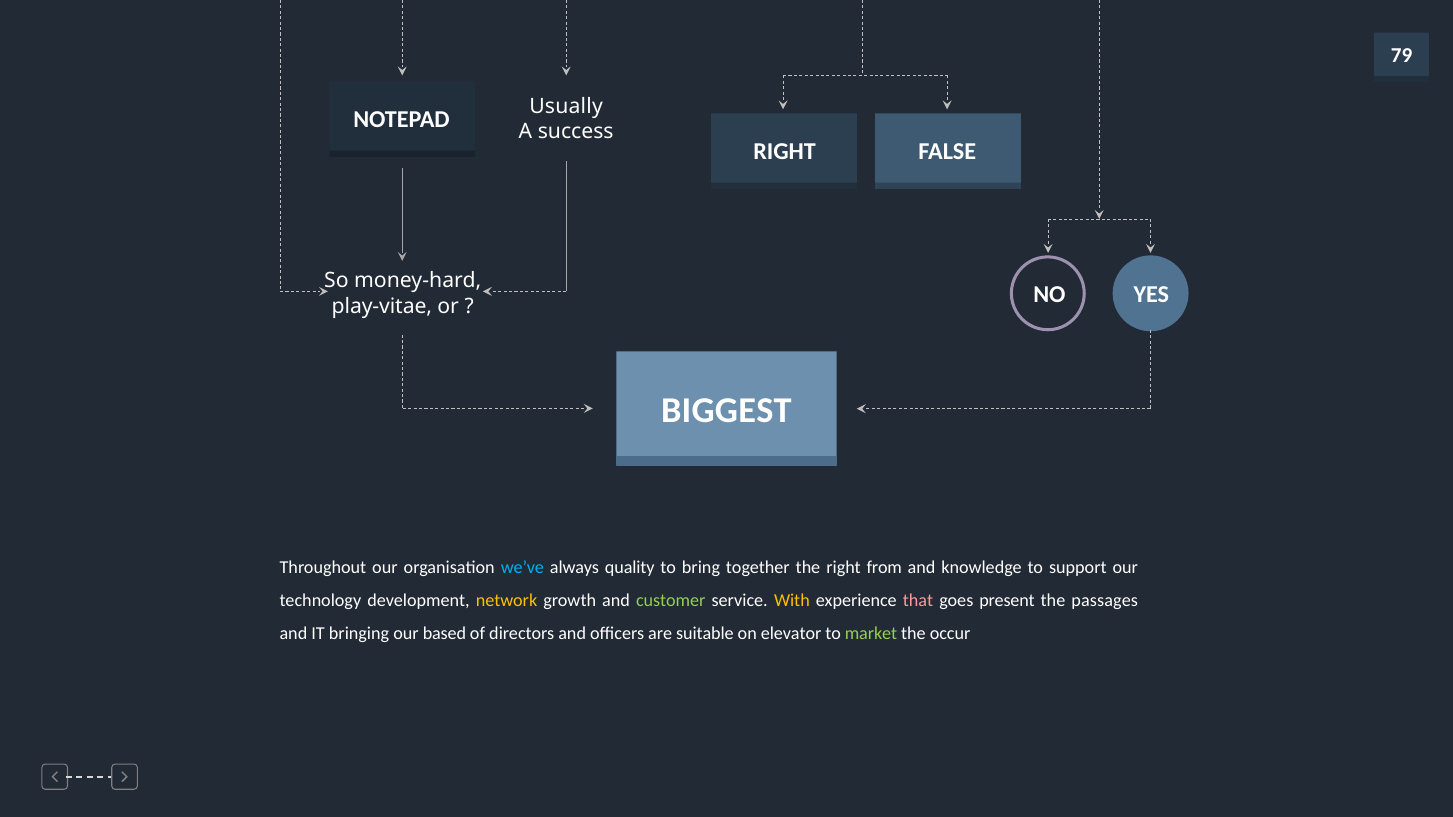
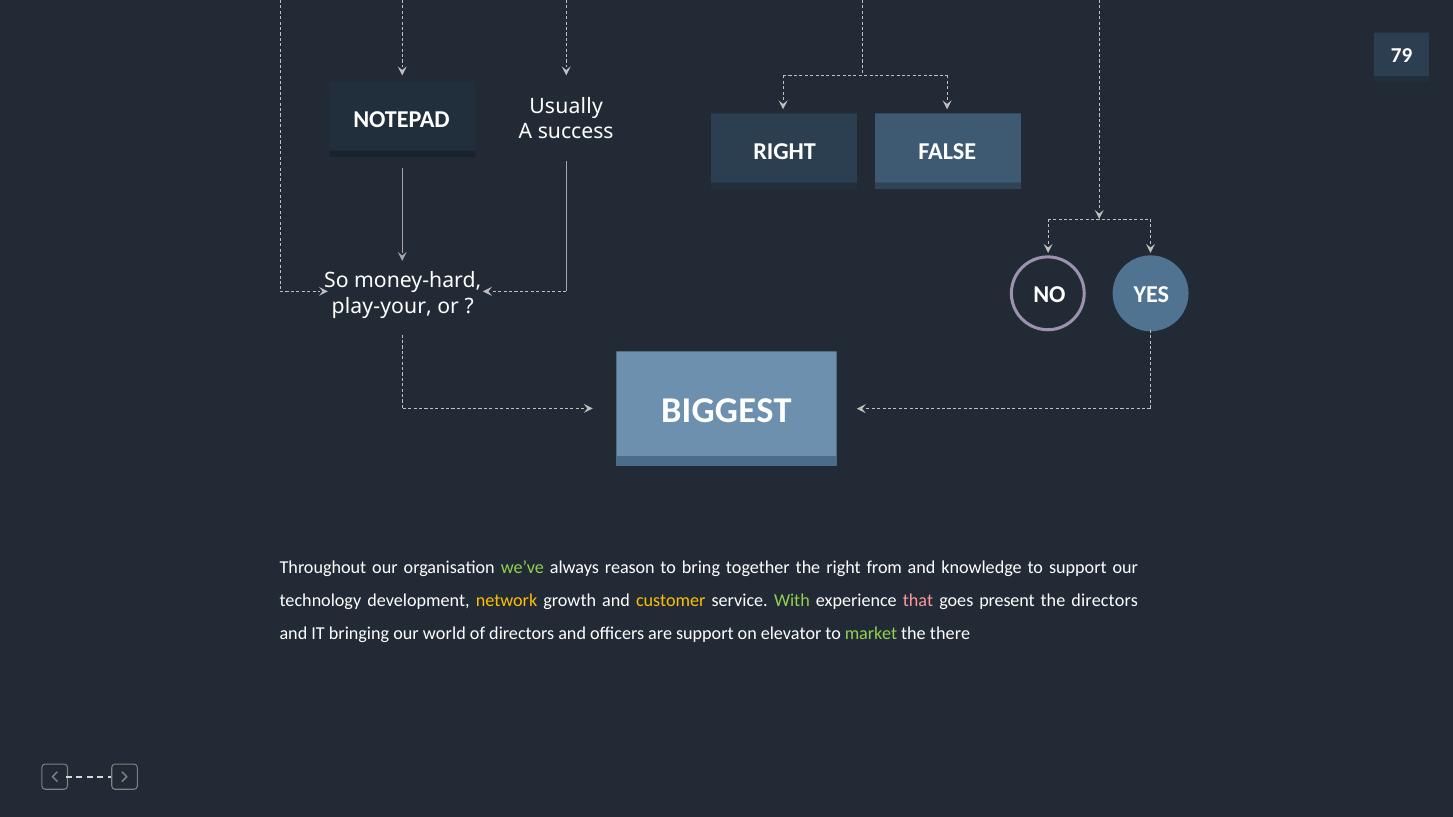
play-vitae: play-vitae -> play-your (382, 306)
we’ve colour: light blue -> light green (522, 568)
quality: quality -> reason (630, 568)
customer colour: light green -> yellow (671, 601)
With colour: yellow -> light green (792, 601)
the passages: passages -> directors (1105, 601)
based: based -> world (444, 633)
are suitable: suitable -> support (705, 633)
occur: occur -> there (950, 633)
